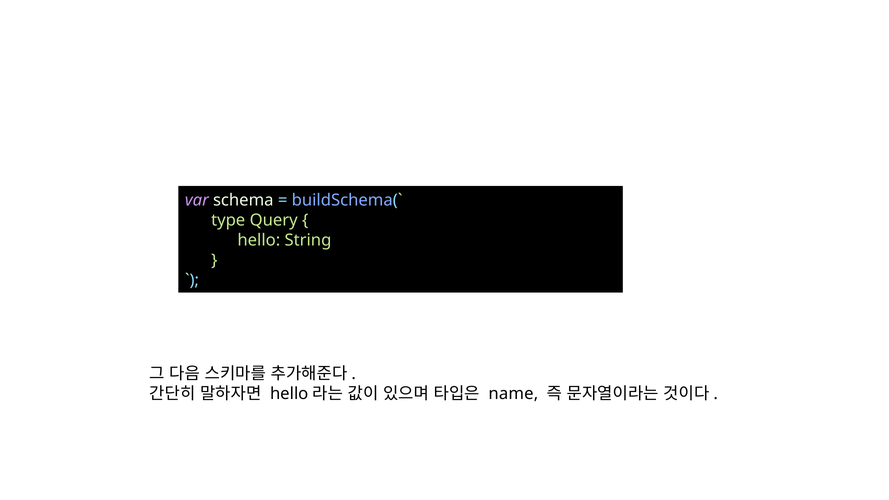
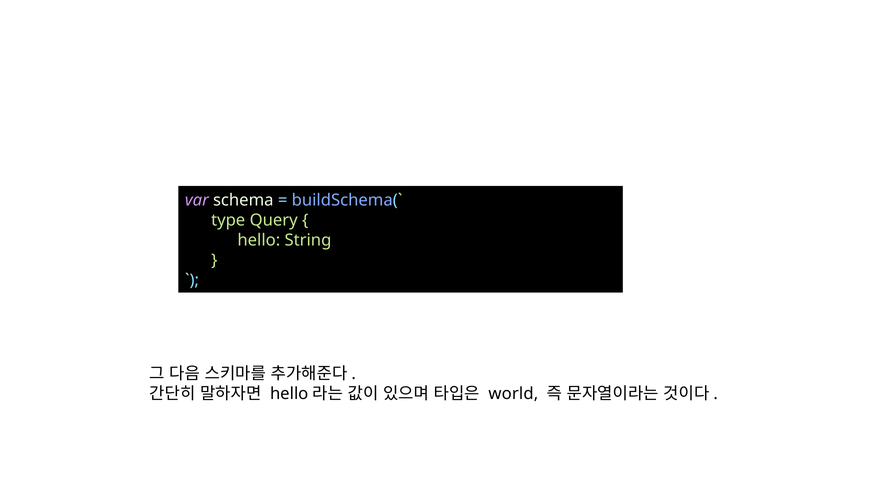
name: name -> world (513, 394)
